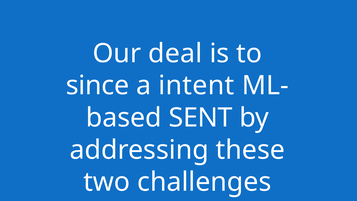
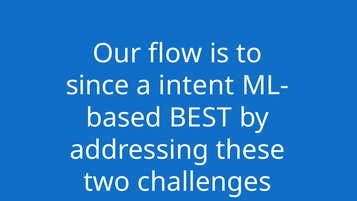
deal: deal -> flow (175, 53)
SENT: SENT -> BEST (200, 118)
